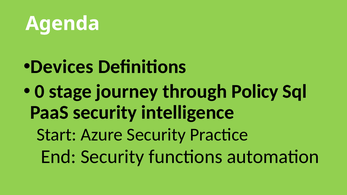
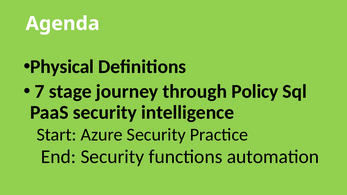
Devices: Devices -> Physical (62, 67)
0: 0 -> 7 (40, 92)
